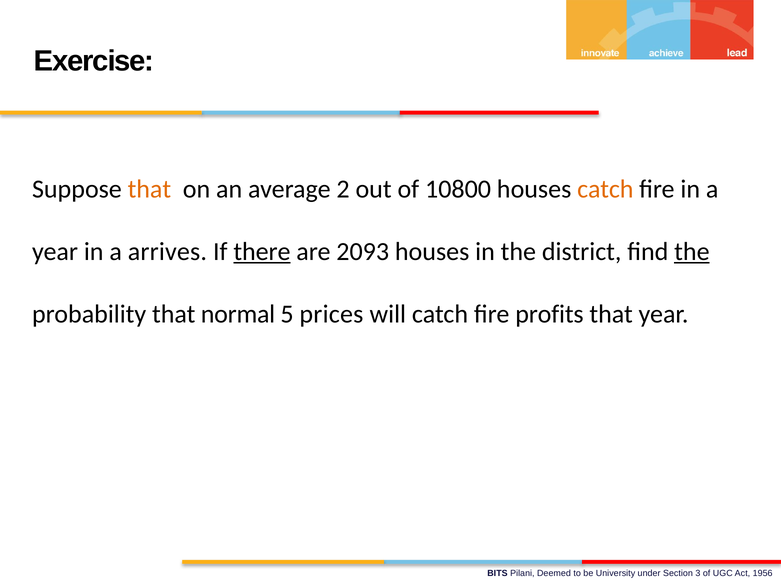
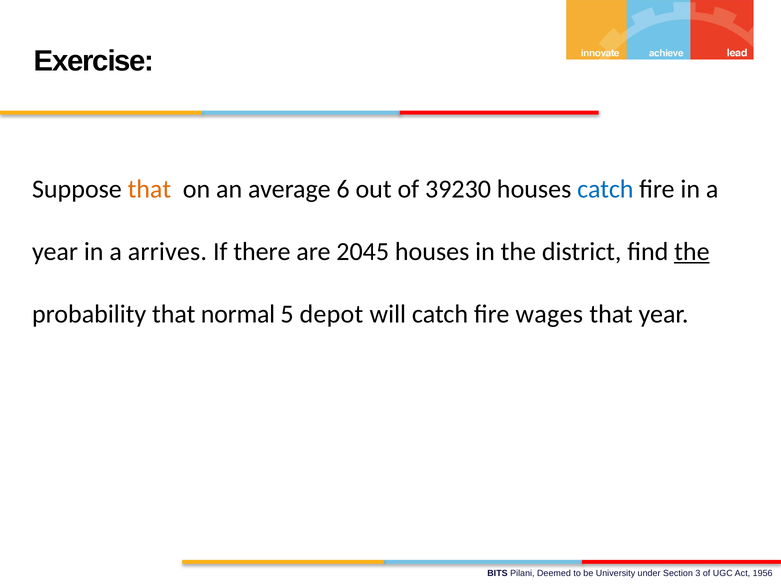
2: 2 -> 6 (343, 189)
10800: 10800 -> 39230 (458, 189)
catch colour: orange -> blue (605, 189)
there underline: present -> none (262, 252)
2093: 2093 -> 2045 (363, 252)
prices: prices -> depot (331, 314)
profits: profits -> wages (549, 314)
